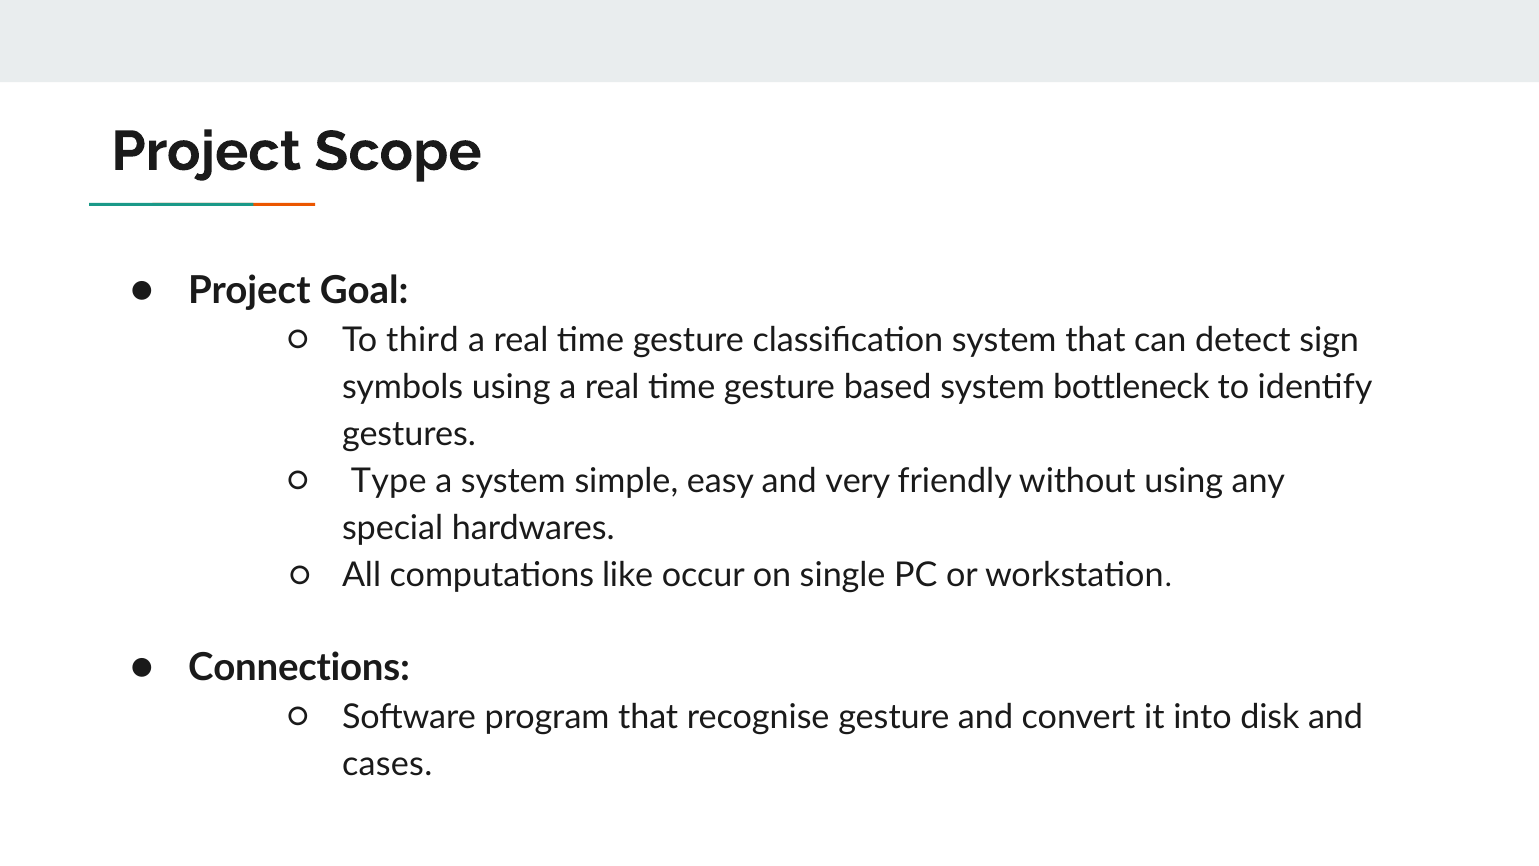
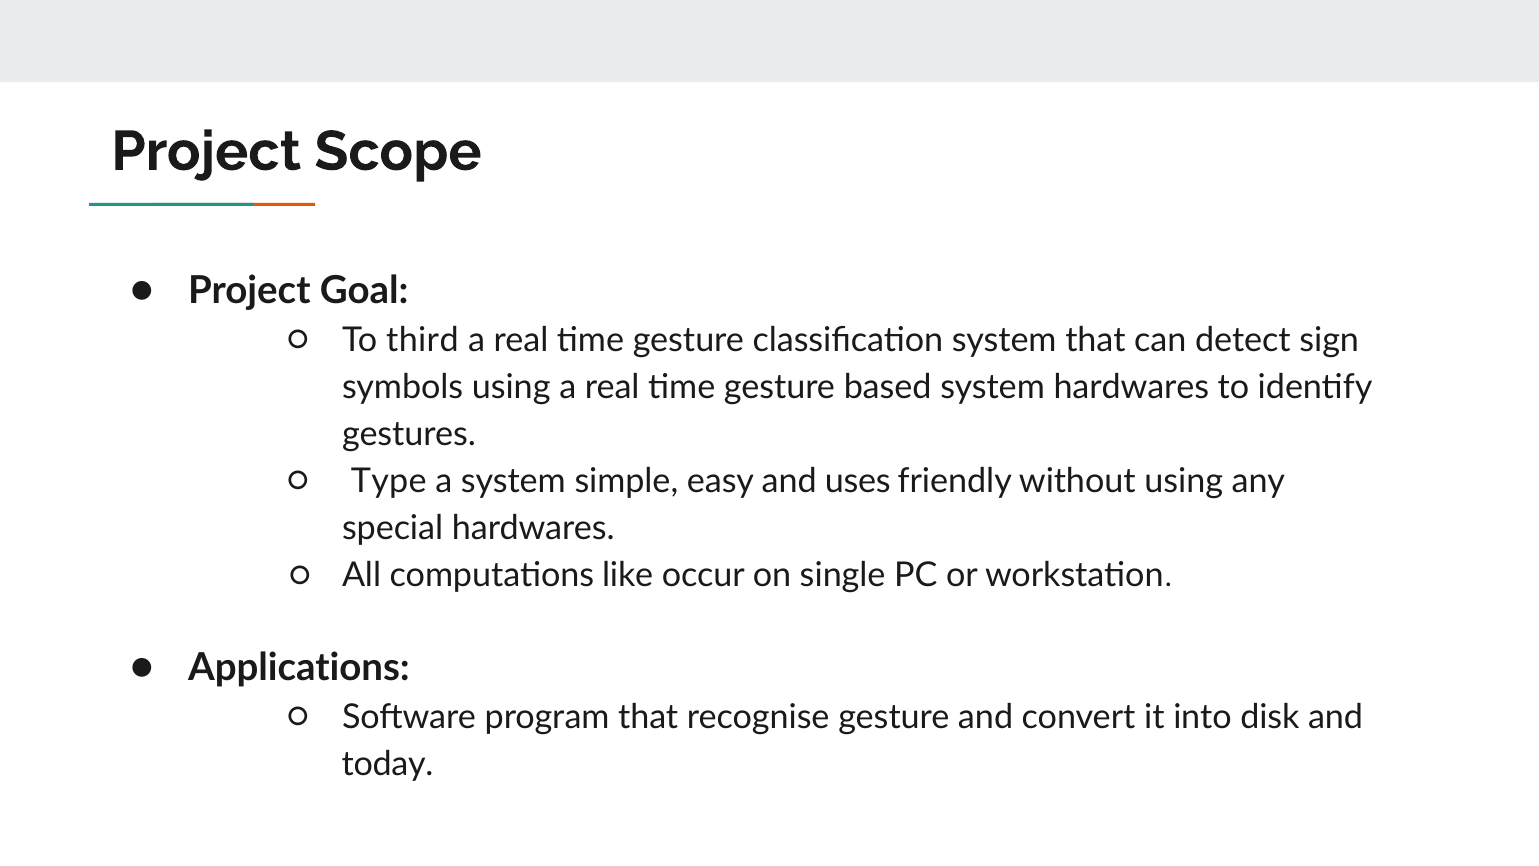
system bottleneck: bottleneck -> hardwares (1131, 387)
very: very -> uses (858, 481)
Connections: Connections -> Applications (299, 667)
cases: cases -> today (388, 764)
